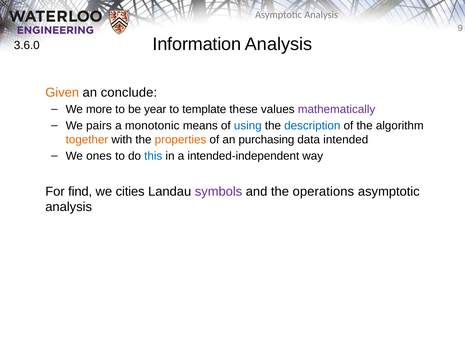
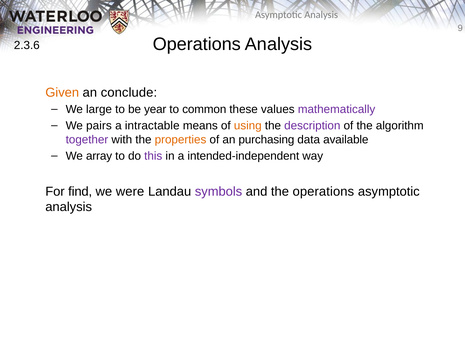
Information: Information -> Operations (197, 44)
3.6.0: 3.6.0 -> 2.3.6 (27, 45)
more: more -> large (99, 109)
template: template -> common (204, 109)
monotonic: monotonic -> intractable (152, 126)
using colour: blue -> orange (248, 126)
description colour: blue -> purple (312, 126)
together colour: orange -> purple (87, 140)
intended: intended -> available (346, 140)
ones: ones -> array (99, 156)
this colour: blue -> purple (153, 156)
cities: cities -> were (130, 191)
